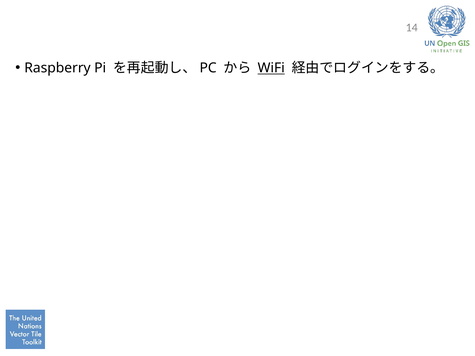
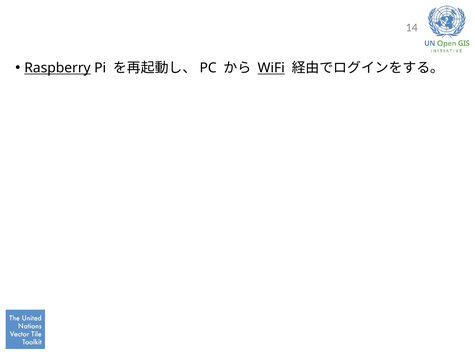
Raspberry underline: none -> present (57, 68)
